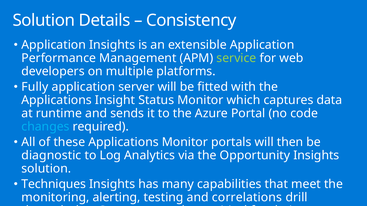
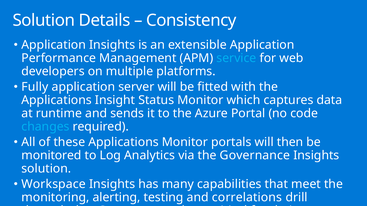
service colour: light green -> light blue (236, 58)
diagnostic: diagnostic -> monitored (51, 156)
Opportunity: Opportunity -> Governance (255, 156)
Techniques: Techniques -> Workspace (54, 185)
